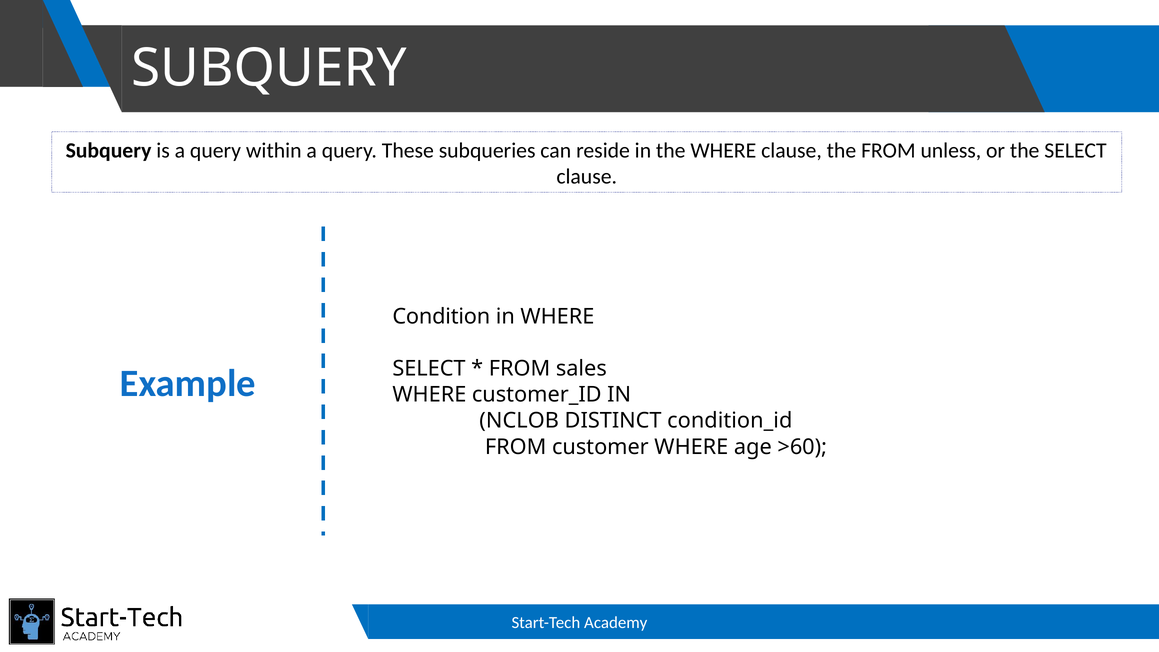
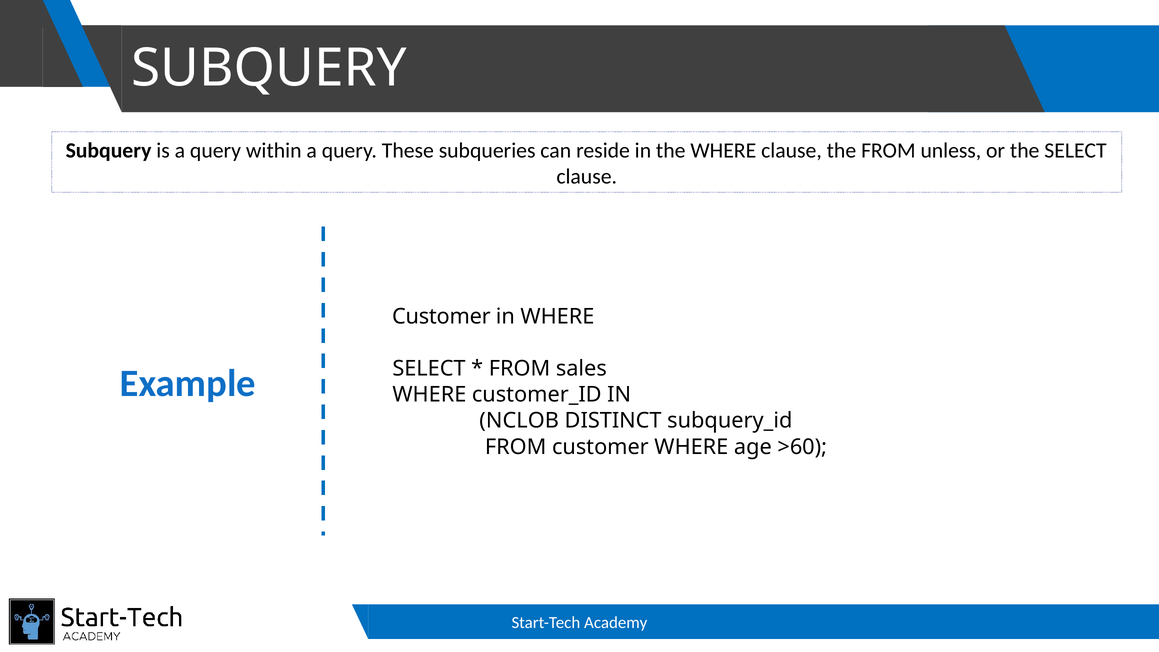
Condition: Condition -> Customer (441, 316)
condition_id: condition_id -> subquery_id (730, 421)
